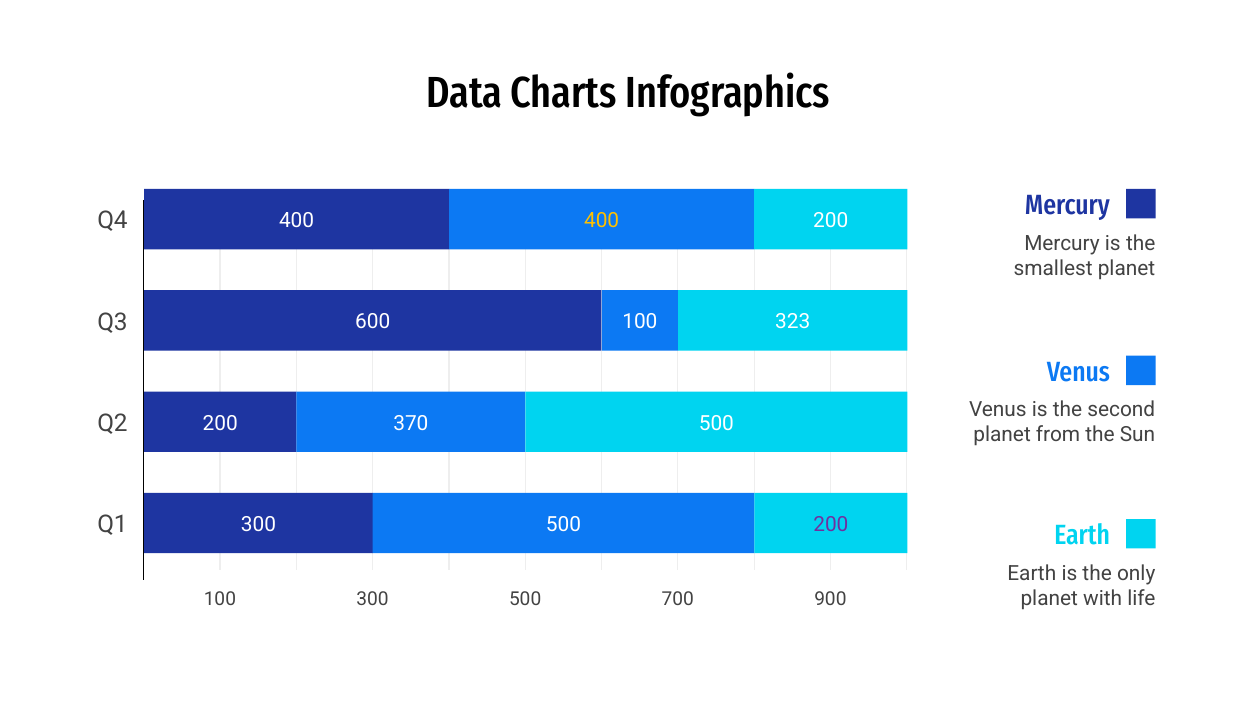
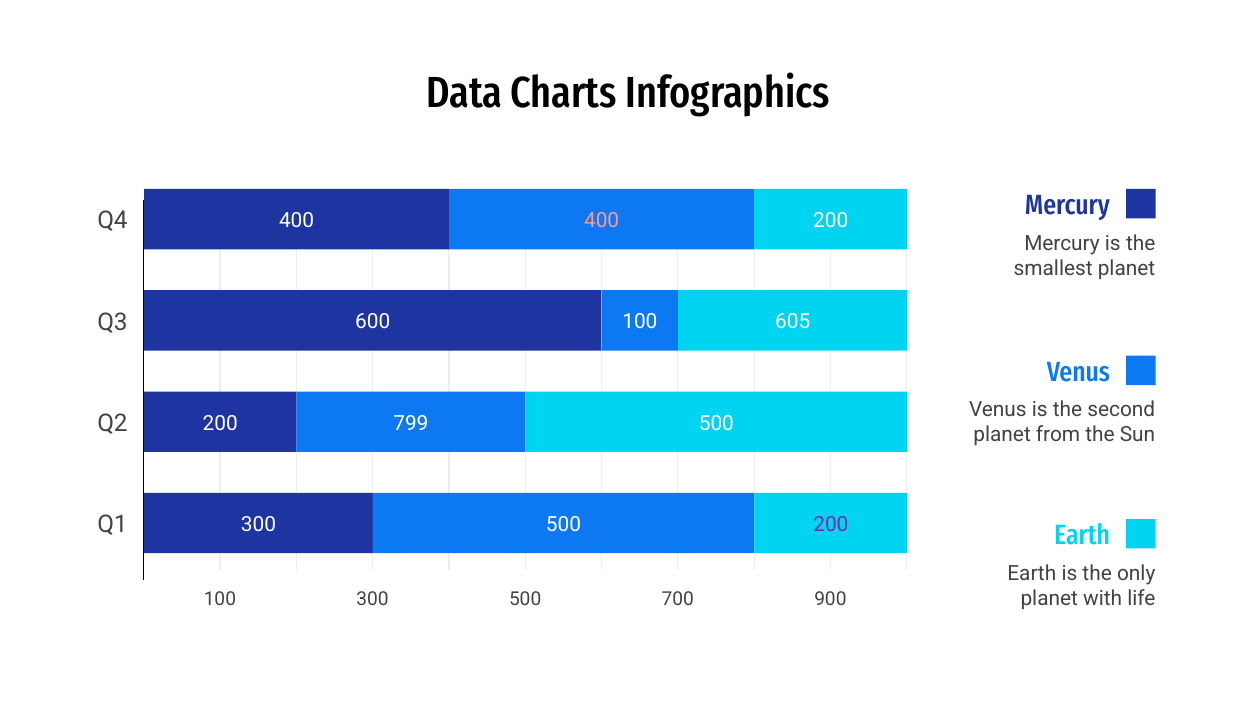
400 colour: yellow -> pink (602, 221)
323: 323 -> 605 (793, 322)
370: 370 -> 799 (411, 423)
